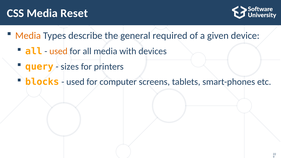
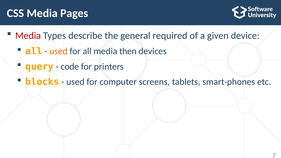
Reset: Reset -> Pages (74, 13)
Media colour: orange -> red (28, 36)
with: with -> then (128, 51)
sizes: sizes -> code (70, 67)
